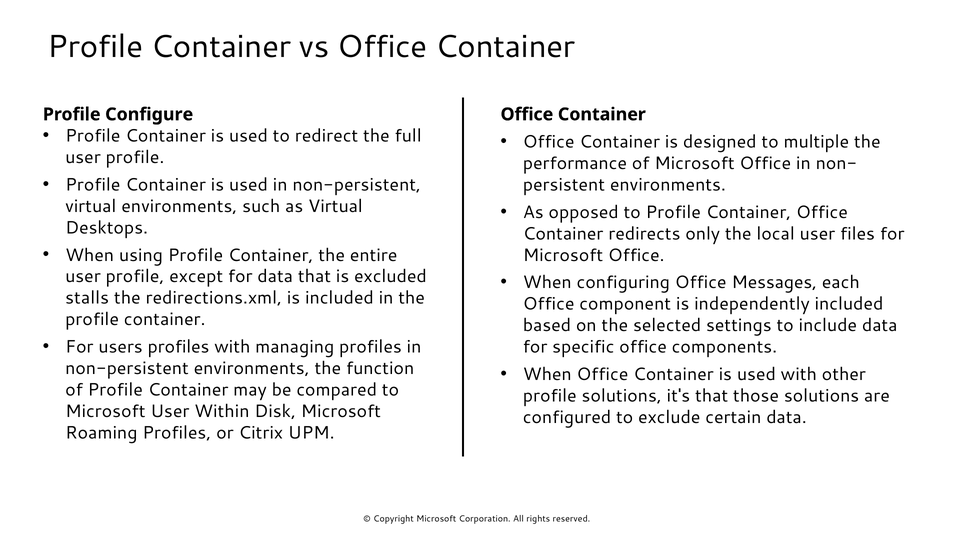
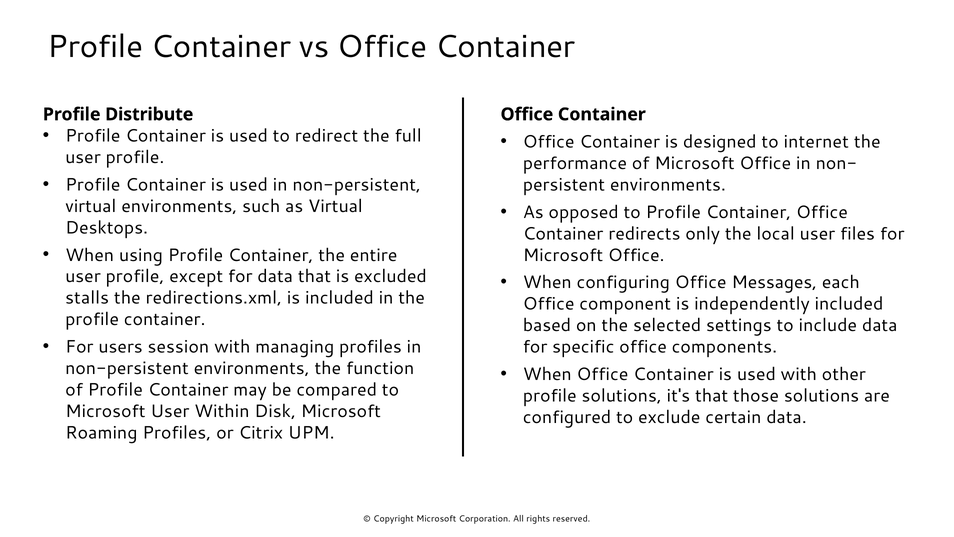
Configure: Configure -> Distribute (149, 114)
multiple: multiple -> internet (816, 142)
users profiles: profiles -> session (178, 347)
